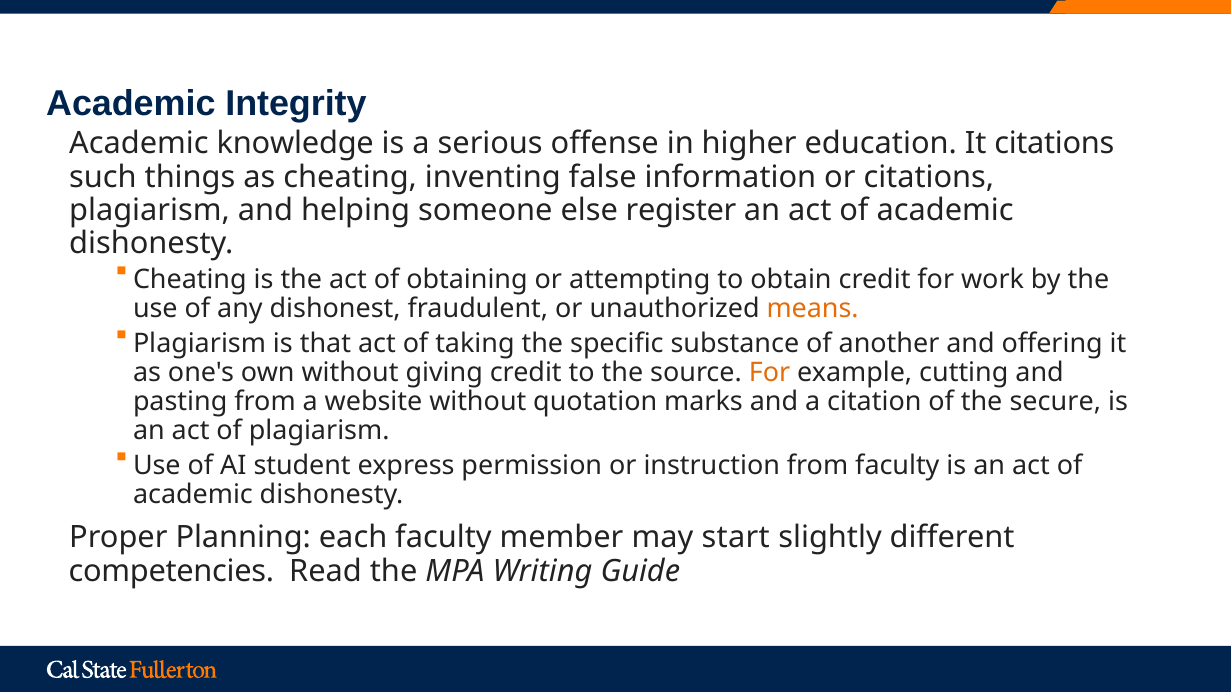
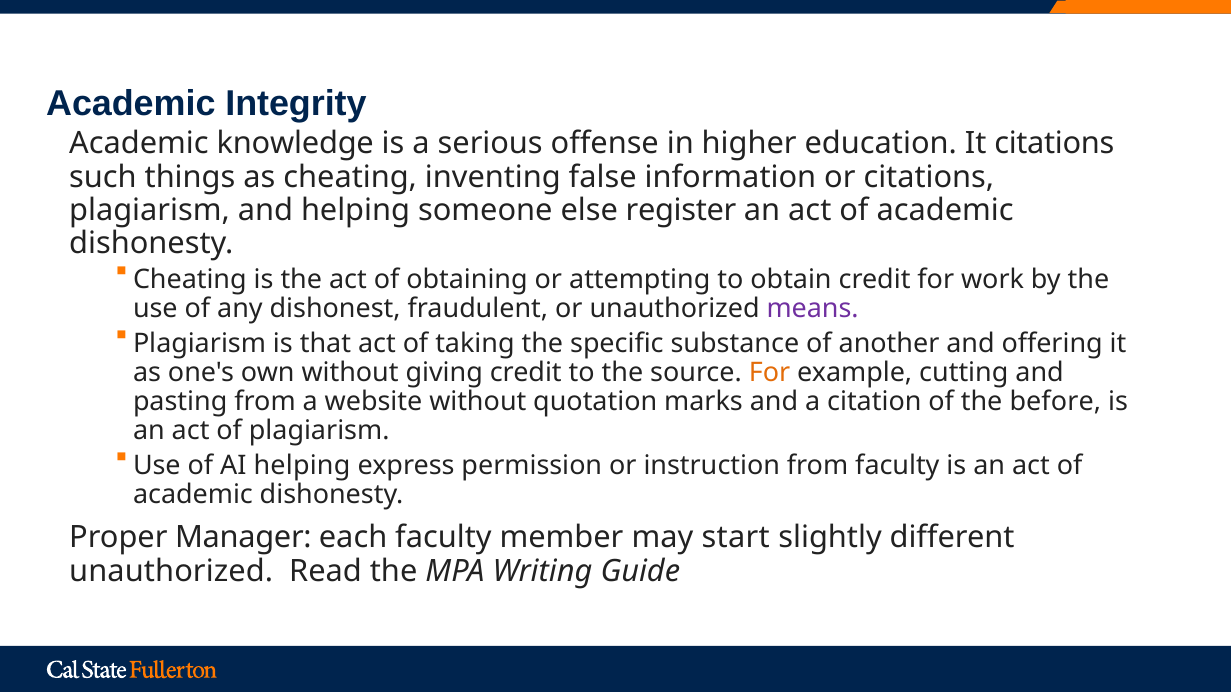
means colour: orange -> purple (813, 309)
secure: secure -> before (1055, 402)
AI student: student -> helping (302, 466)
Planning: Planning -> Manager (243, 538)
competencies: competencies -> unauthorized (171, 571)
